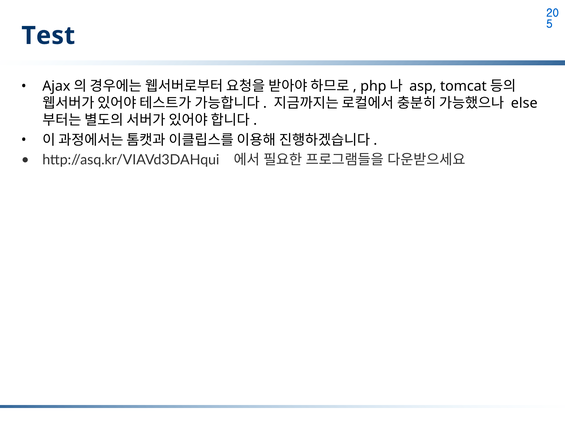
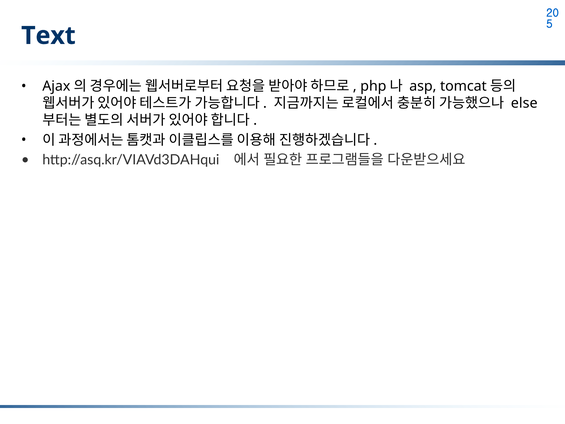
Test: Test -> Text (48, 36)
